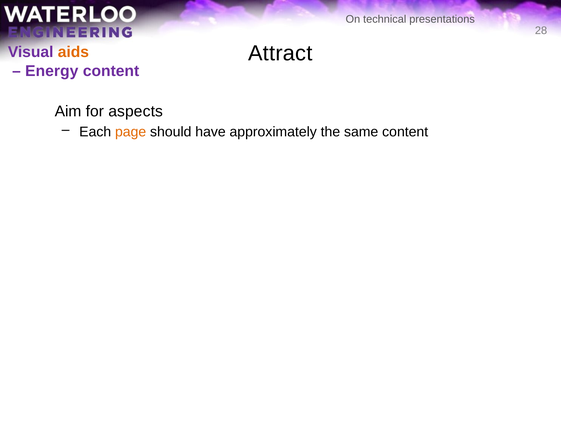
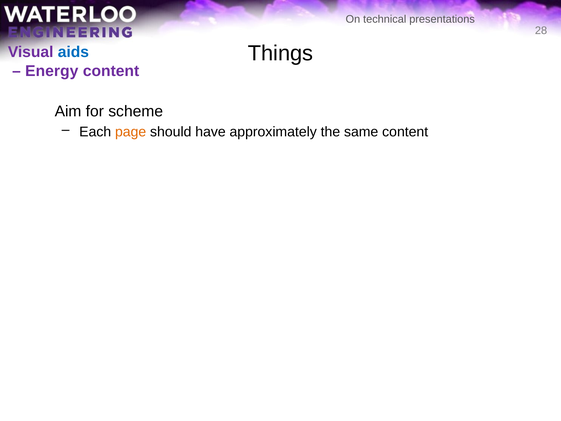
Attract: Attract -> Things (280, 53)
aids colour: orange -> blue (73, 52)
aspects: aspects -> scheme (136, 111)
